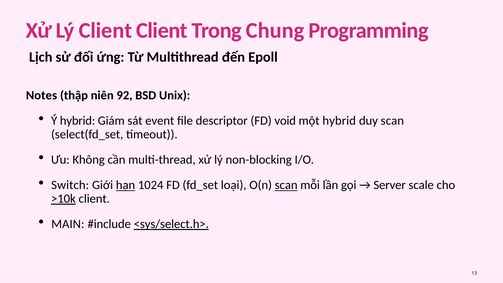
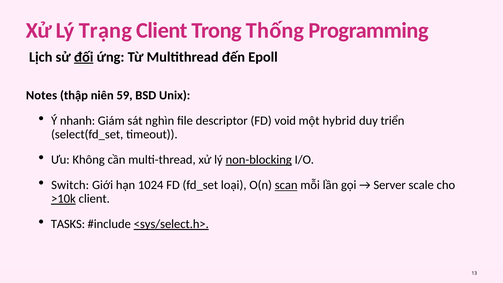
Lý Client: Client -> Trạng (105, 30)
Chung: Chung -> Thống (275, 30)
đối underline: none -> present (84, 57)
92: 92 -> 59 (125, 95)
Ý hybrid: hybrid -> nhanh (78, 121)
event: event -> nghìn (160, 121)
duy scan: scan -> triển (392, 121)
non-blocking underline: none -> present (259, 160)
hạn underline: present -> none (126, 185)
MAIN: MAIN -> TASKS (68, 224)
